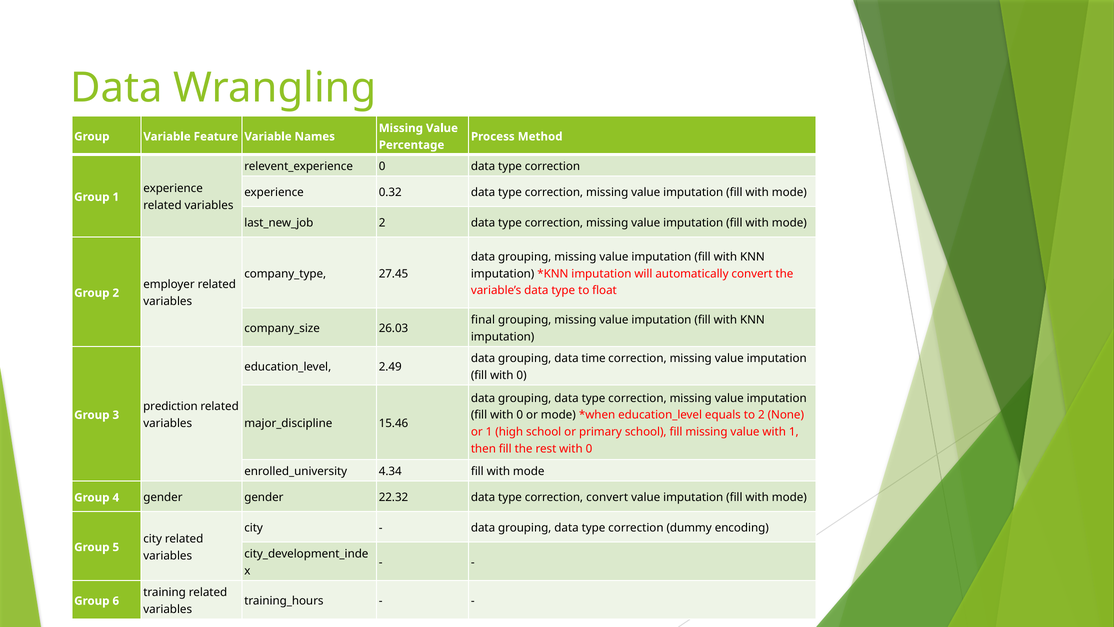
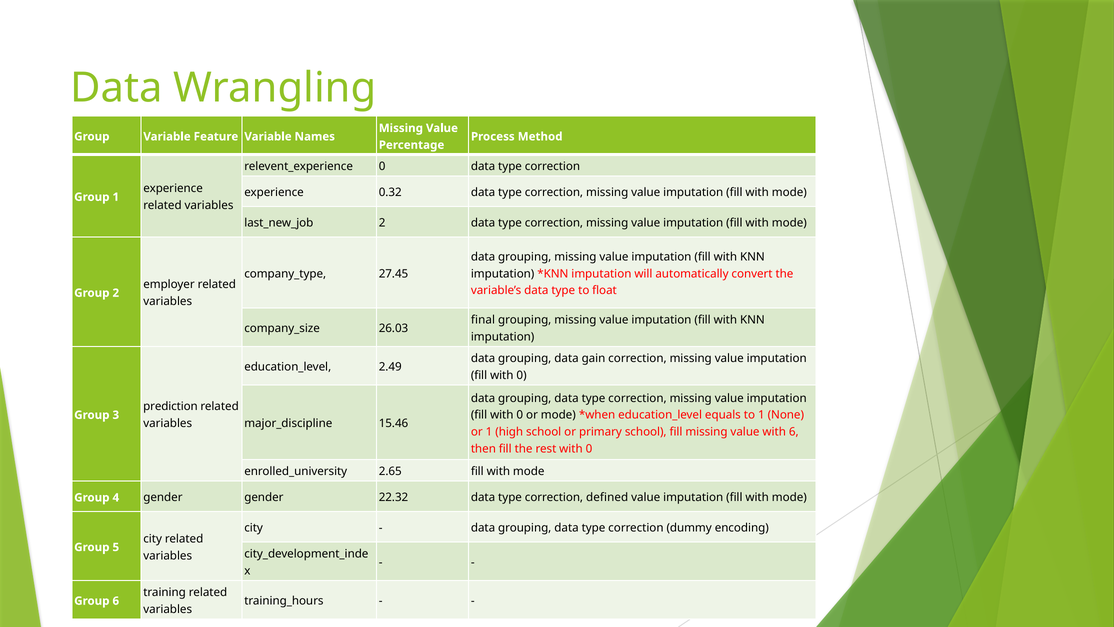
time: time -> gain (593, 358)
to 2: 2 -> 1 (761, 415)
with 1: 1 -> 6 (794, 432)
4.34: 4.34 -> 2.65 (390, 471)
correction convert: convert -> defined (607, 497)
